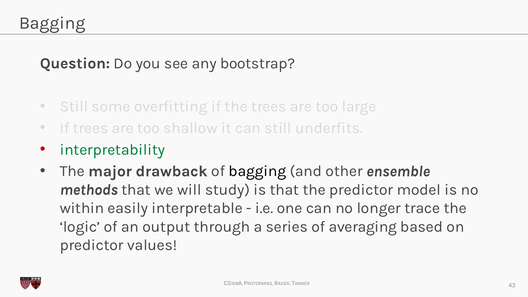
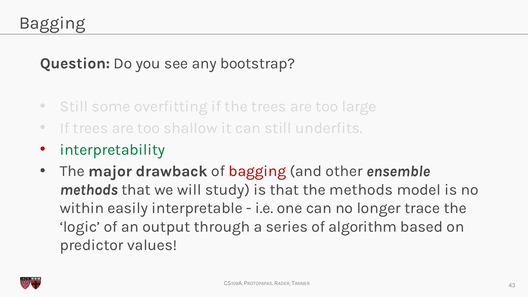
bagging colour: black -> red (257, 171)
the predictor: predictor -> methods (361, 190)
averaging: averaging -> algorithm (363, 227)
